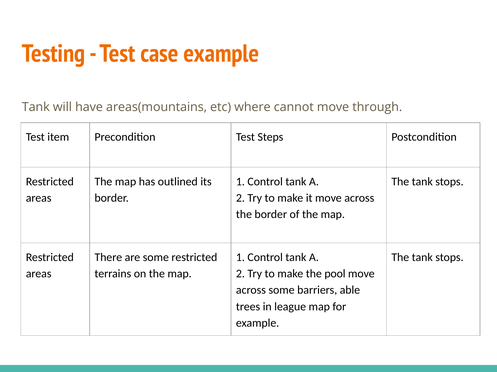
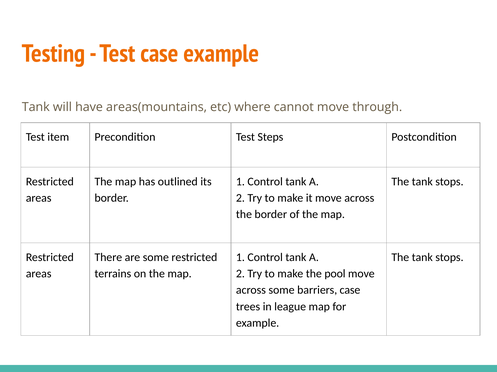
barriers able: able -> case (350, 291)
